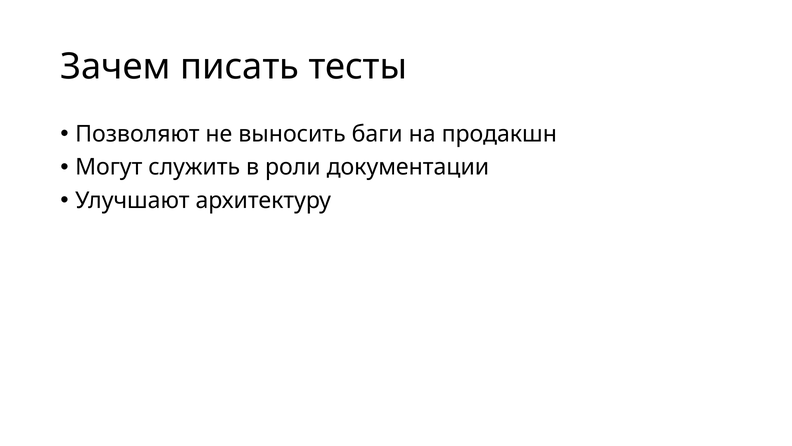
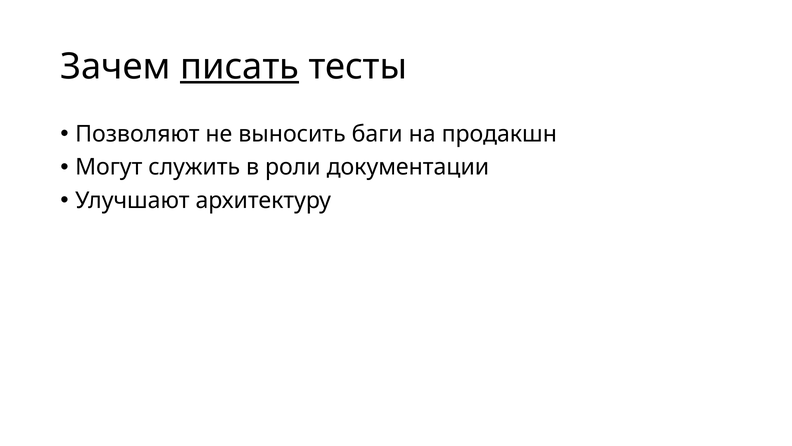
писать underline: none -> present (240, 67)
